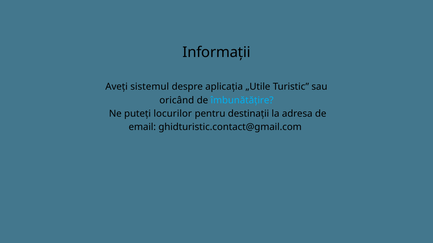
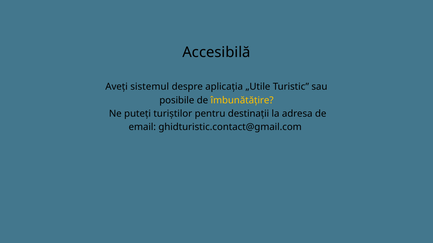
Informații: Informații -> Accesibilă (216, 52)
oricând: oricând -> posibile (177, 100)
îmbunătățire colour: light blue -> yellow (242, 100)
locurilor: locurilor -> turiștilor (173, 114)
